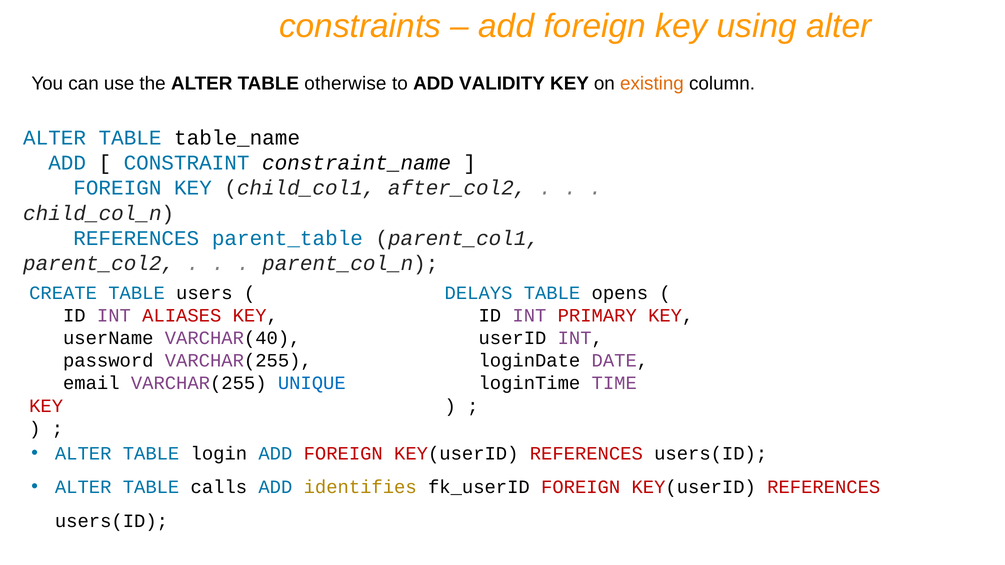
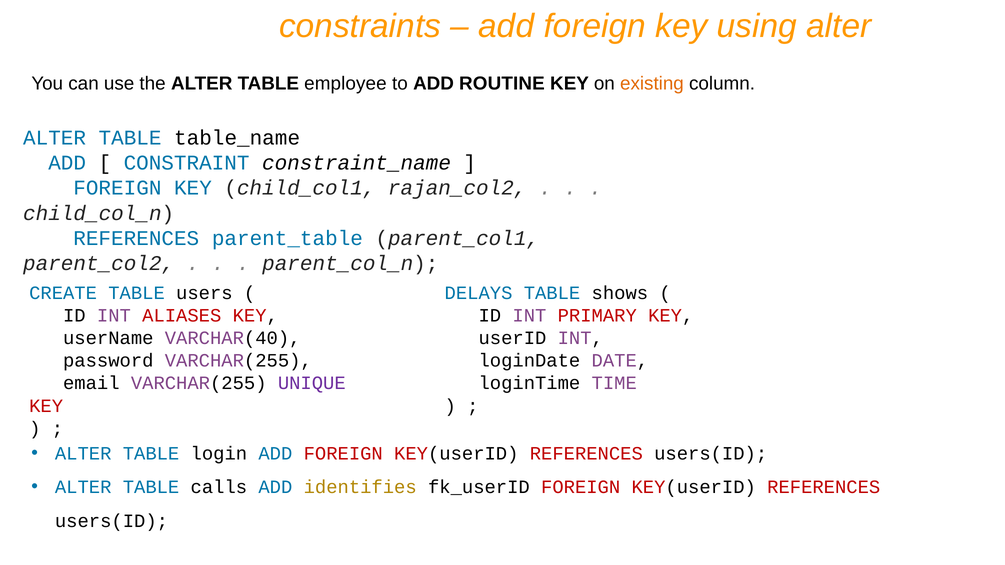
otherwise: otherwise -> employee (345, 84)
VALIDITY: VALIDITY -> ROUTINE (502, 84)
after_col2: after_col2 -> rajan_col2 (457, 188)
opens: opens -> shows (620, 293)
UNIQUE colour: blue -> purple (312, 383)
